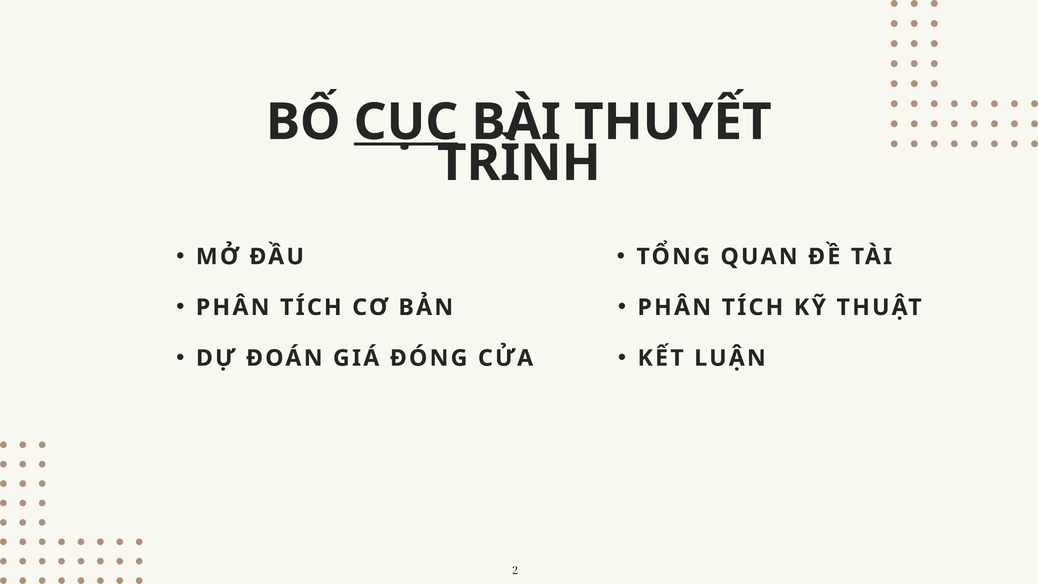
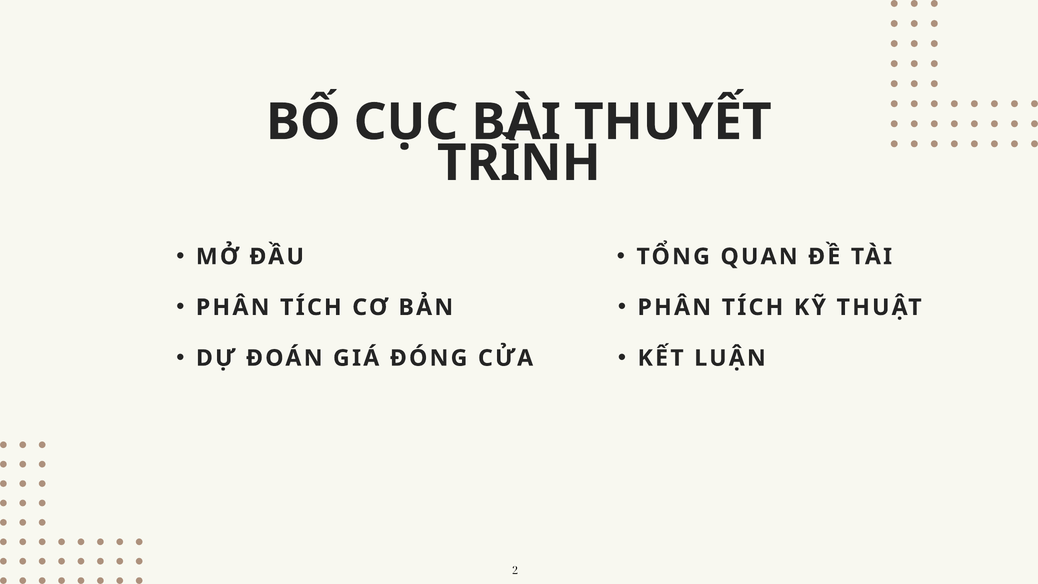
CỤC underline: present -> none (406, 122)
